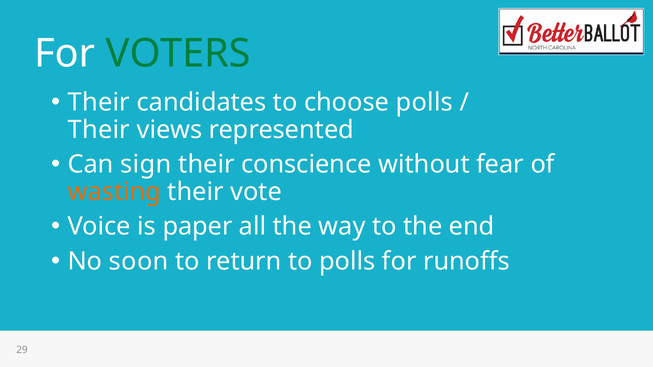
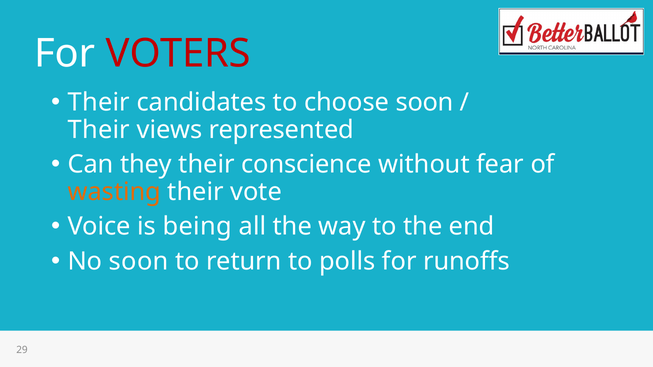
VOTERS colour: green -> red (178, 54)
choose polls: polls -> soon (425, 102)
sign: sign -> they (146, 165)
paper: paper -> being (197, 227)
